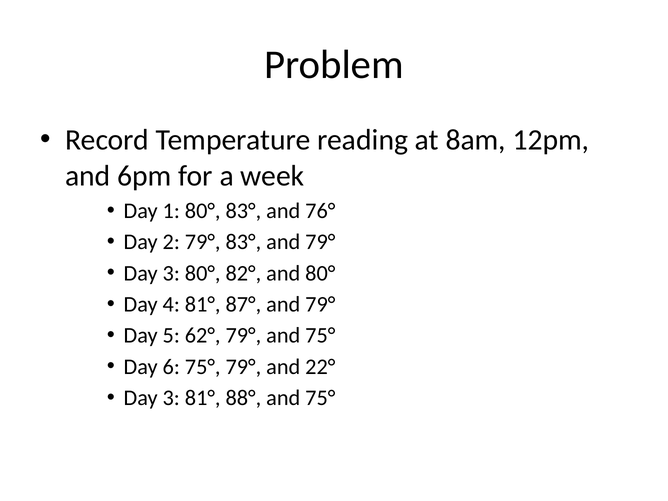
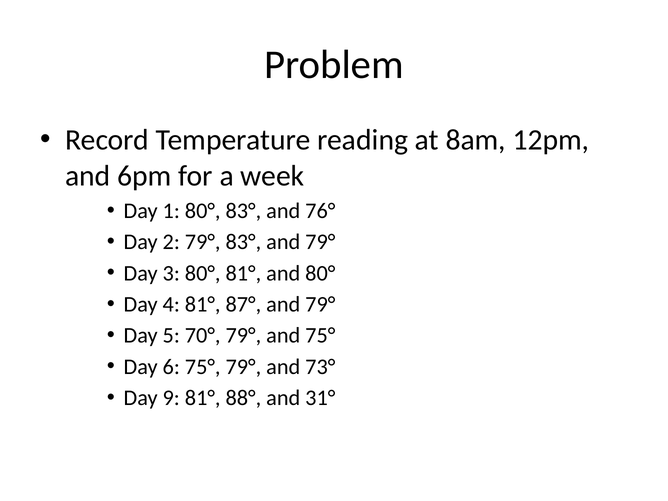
80° 82°: 82° -> 81° (243, 273)
62°: 62° -> 70° (203, 336)
22°: 22° -> 73° (320, 367)
3: 3 -> 9 (171, 398)
88° and 75°: 75° -> 31° (320, 398)
